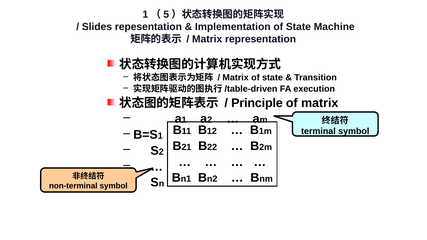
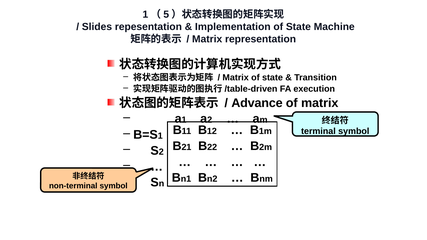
Principle: Principle -> Advance (257, 103)
